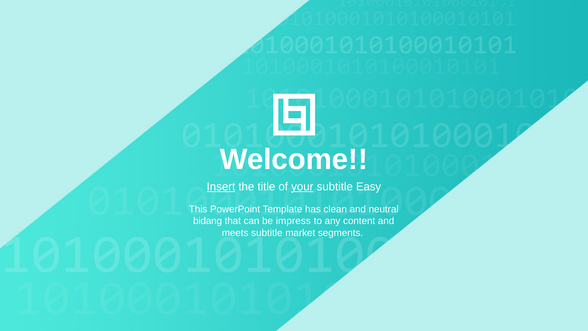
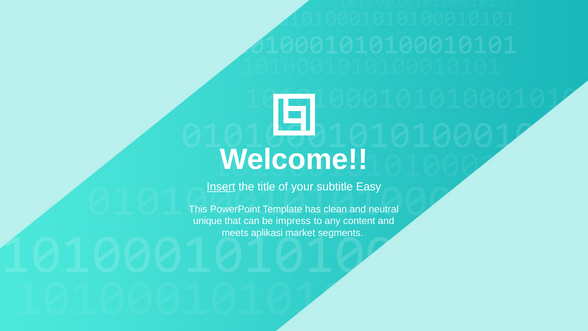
your underline: present -> none (302, 186)
bidang: bidang -> unique (208, 221)
meets subtitle: subtitle -> aplikasi (267, 233)
